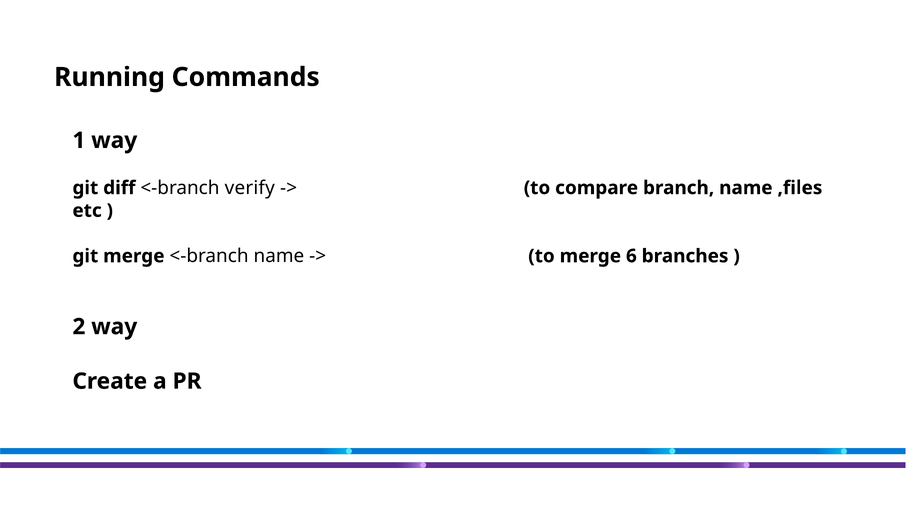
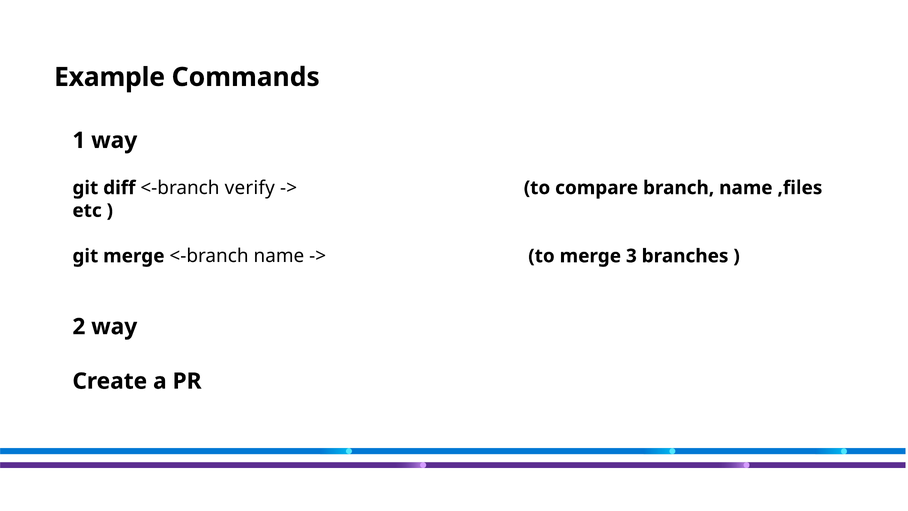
Running: Running -> Example (110, 77)
6: 6 -> 3 (631, 256)
